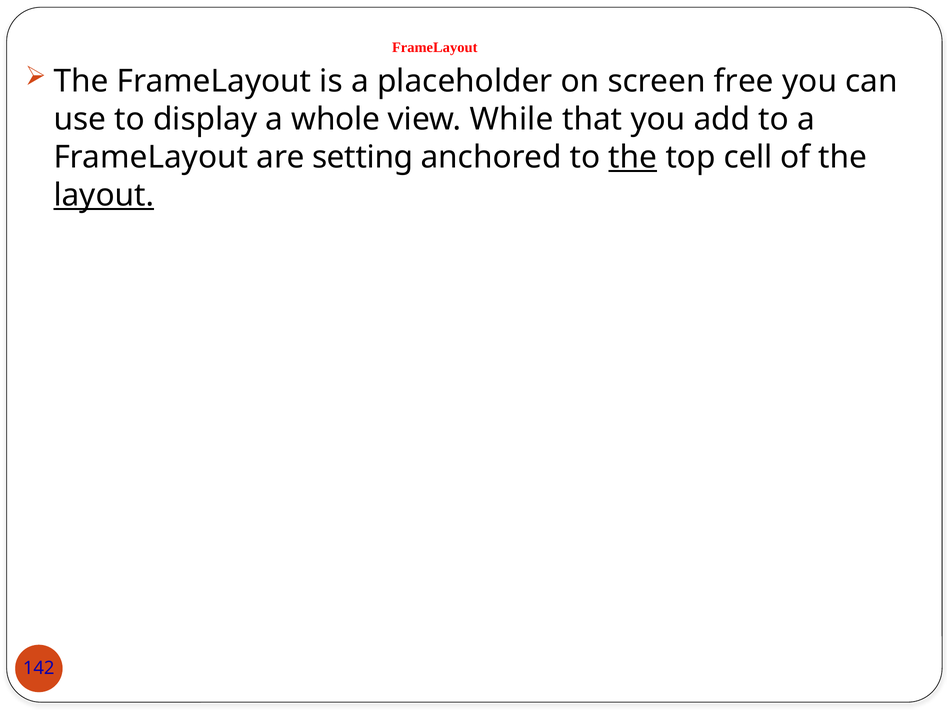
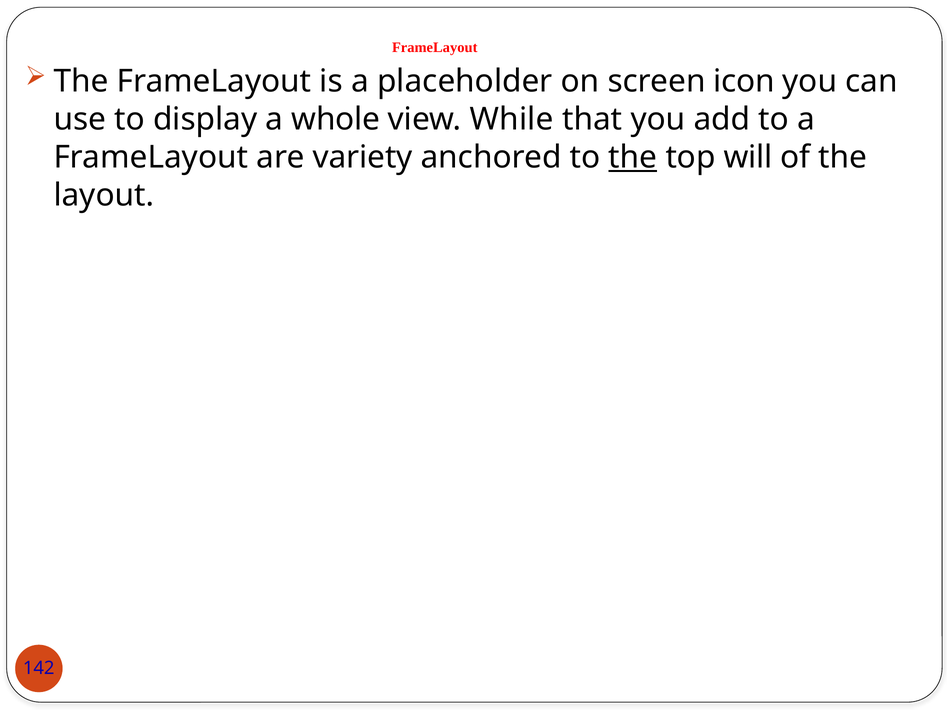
free: free -> icon (744, 81)
setting: setting -> variety (363, 157)
cell: cell -> will (748, 157)
layout underline: present -> none (104, 195)
